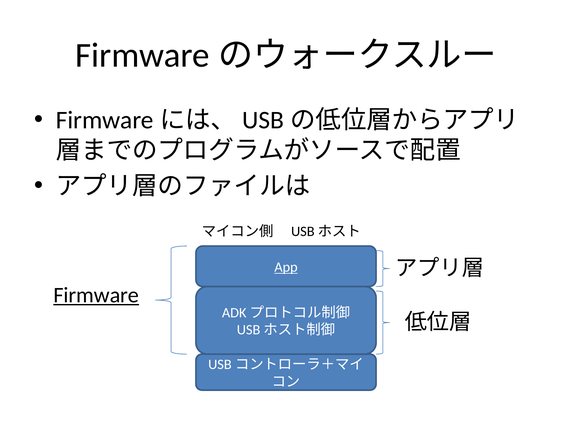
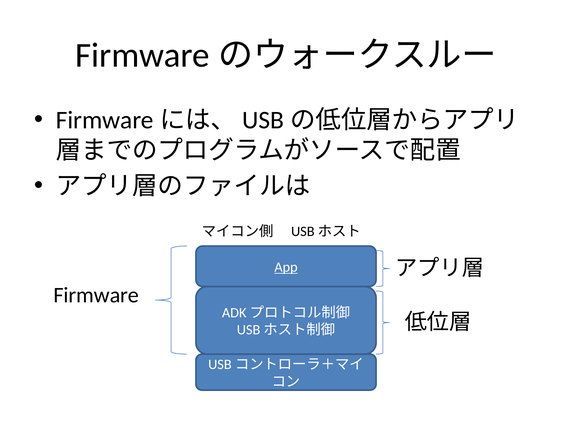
Firmware underline: present -> none (96, 295)
